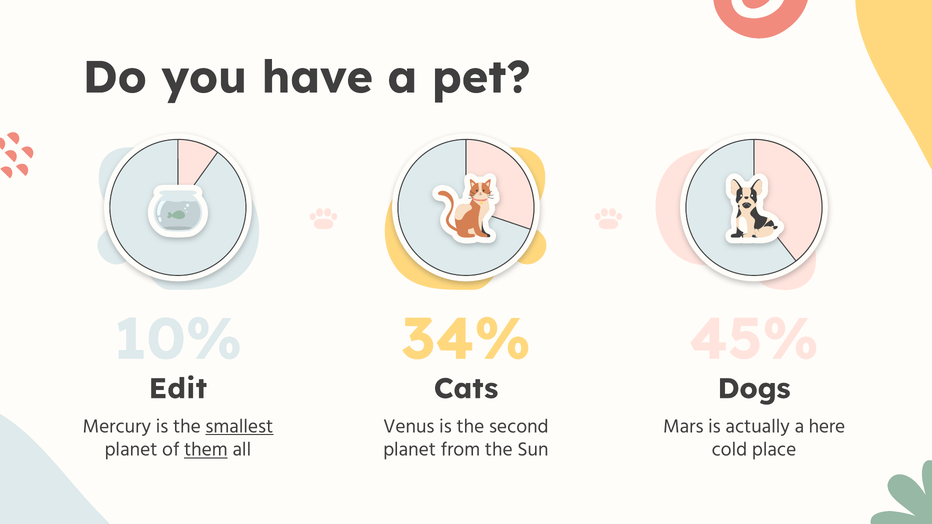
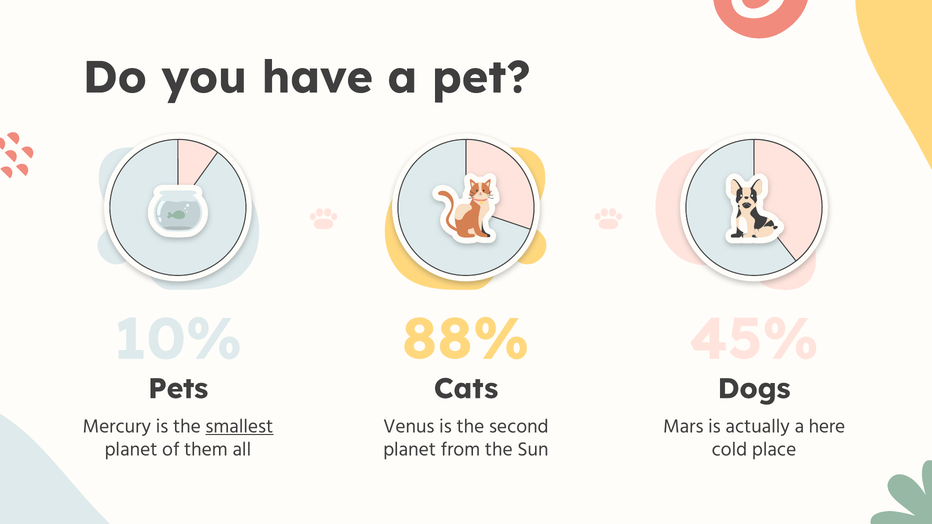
34%: 34% -> 88% (466, 340)
Edit: Edit -> Pets (178, 389)
them underline: present -> none (206, 450)
